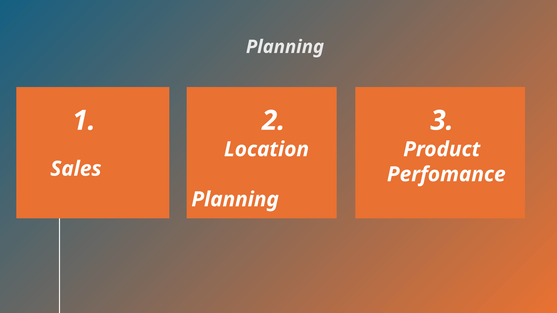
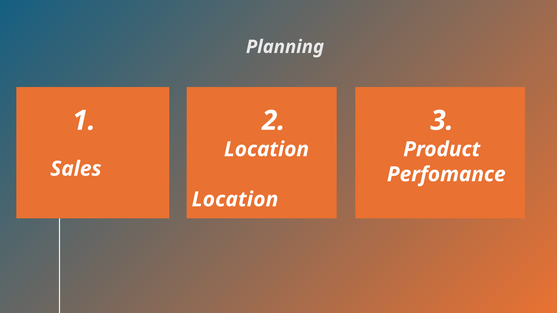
Planning: Planning -> Location (235, 200)
